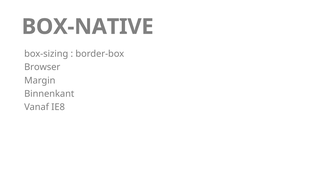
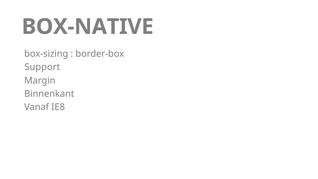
Browser: Browser -> Support (42, 67)
